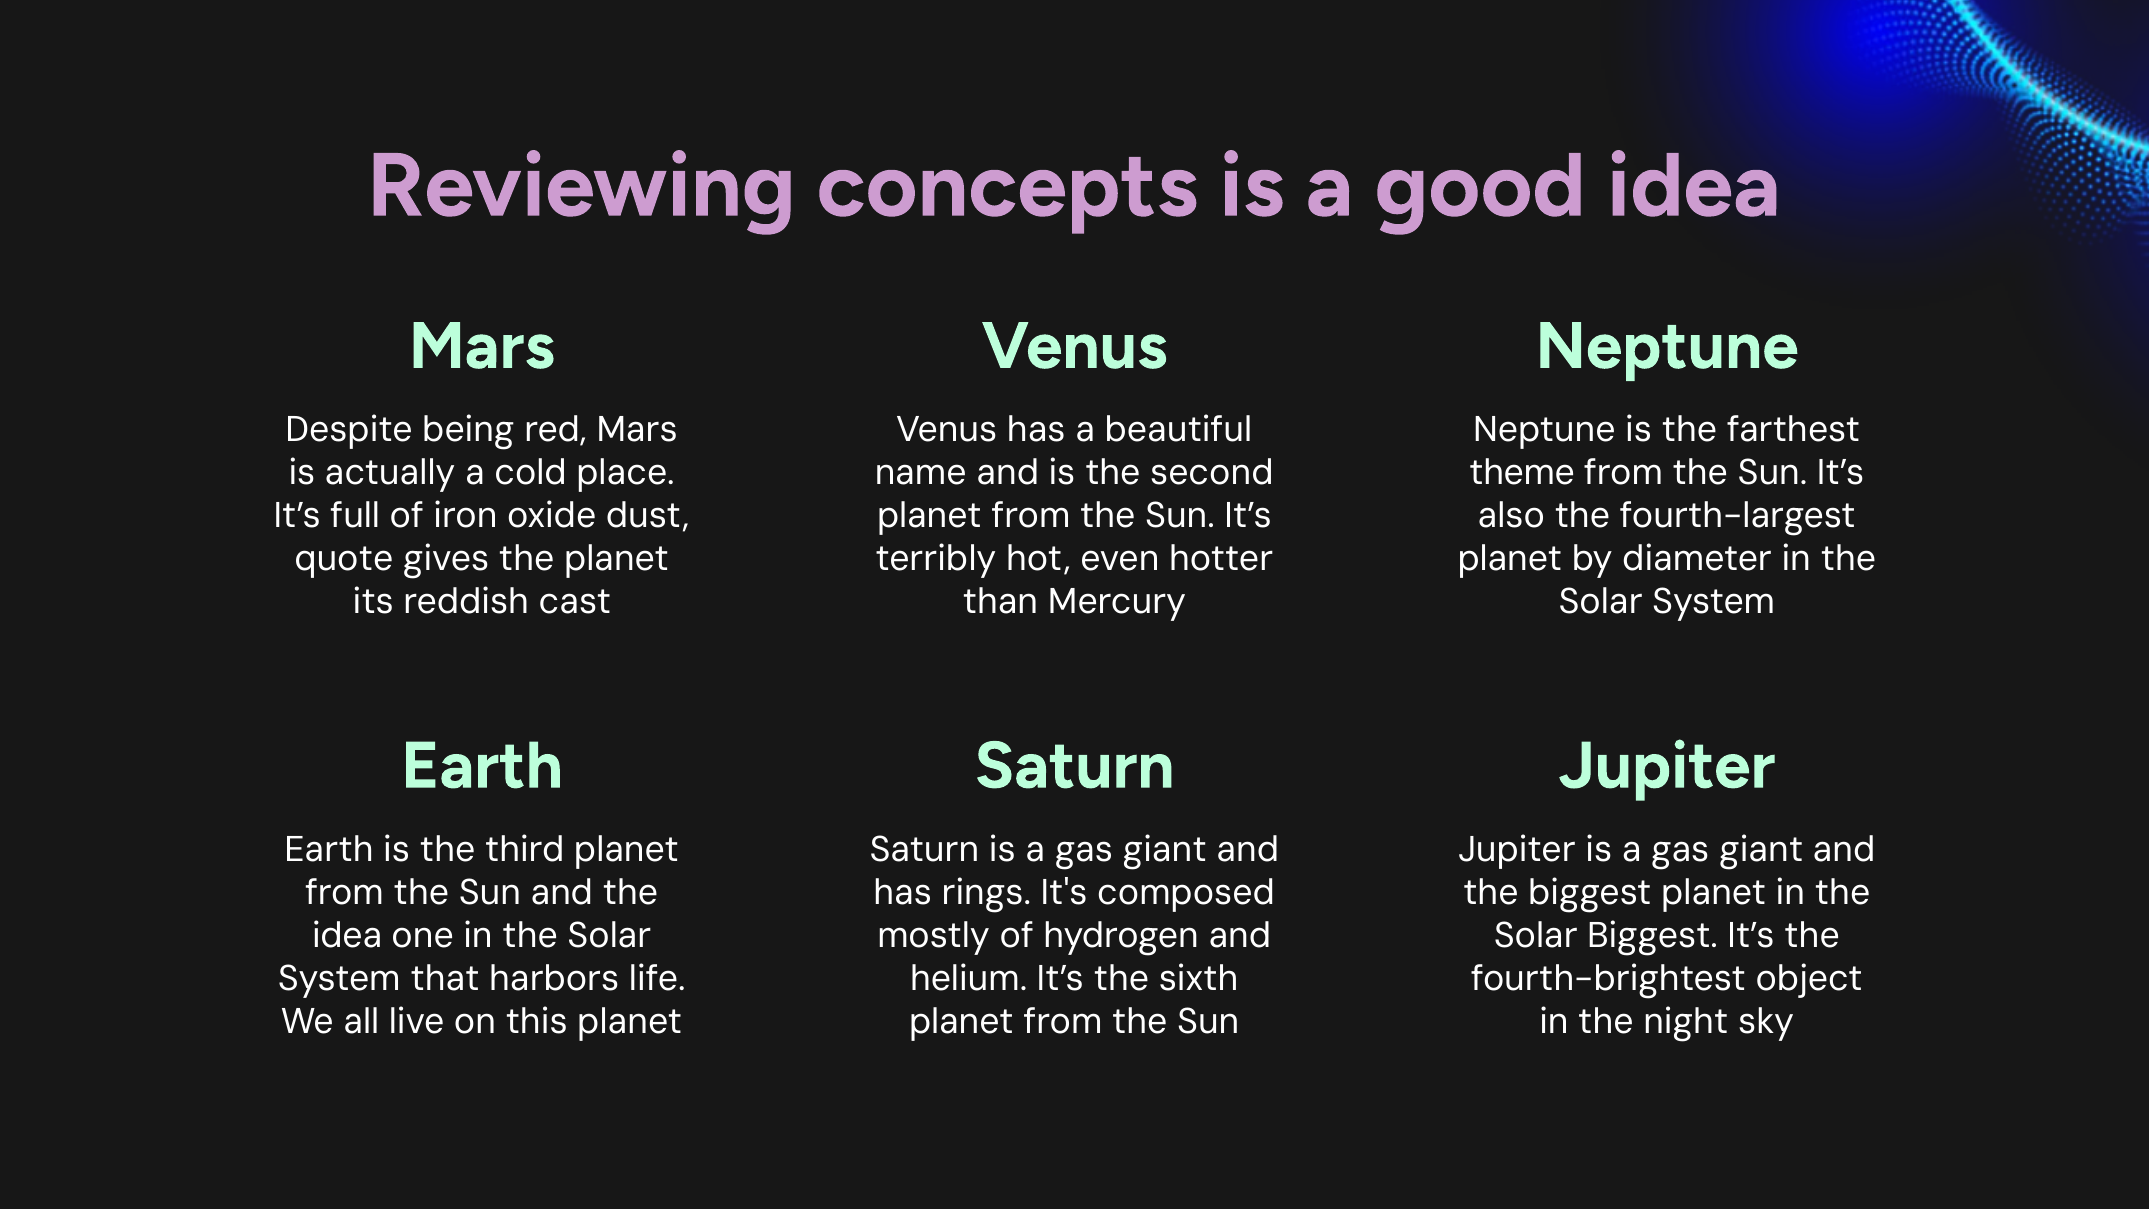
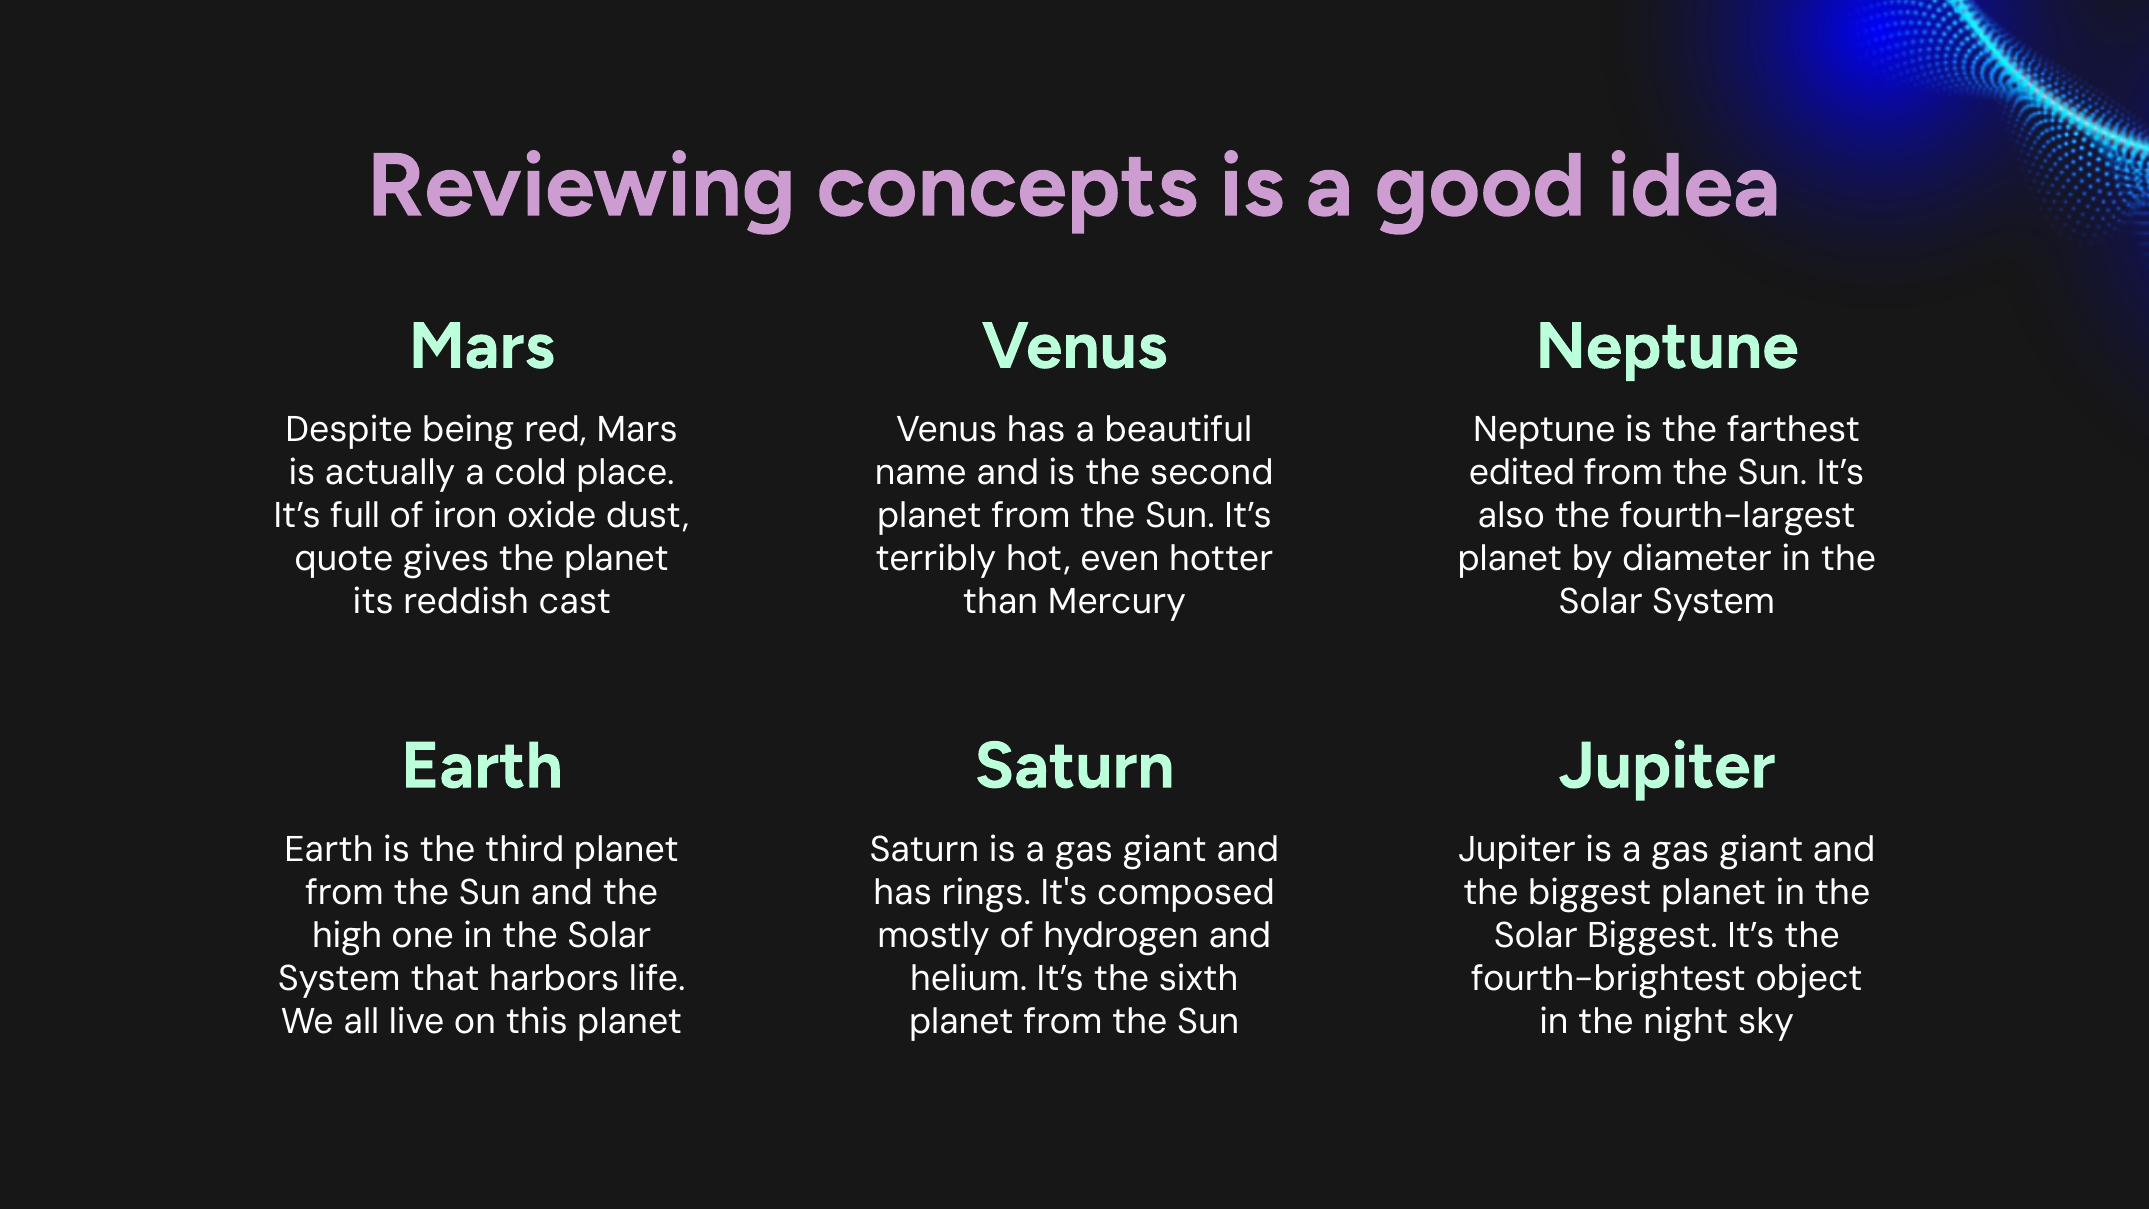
theme: theme -> edited (1522, 472)
idea: idea -> high (347, 936)
